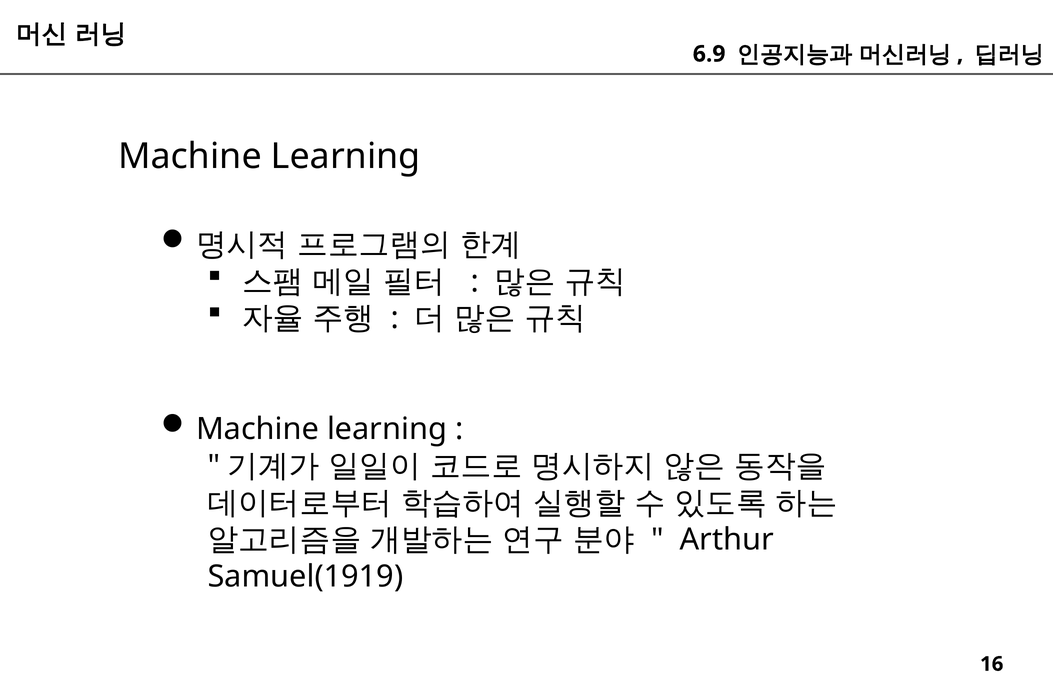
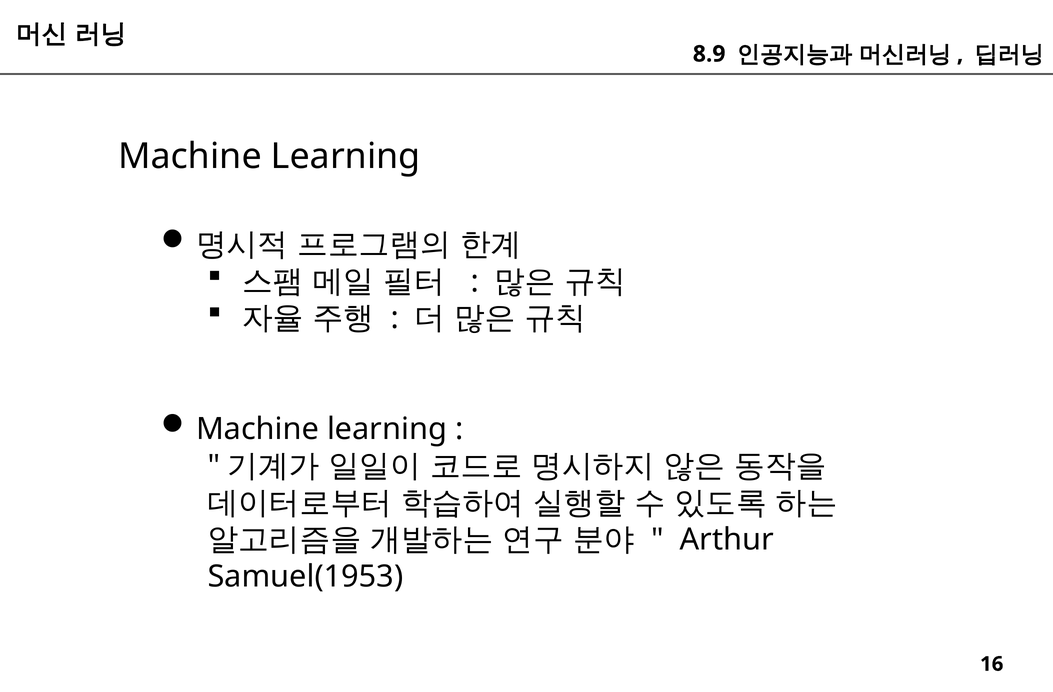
6.9: 6.9 -> 8.9 (709, 54)
Samuel(1919: Samuel(1919 -> Samuel(1953 (305, 576)
